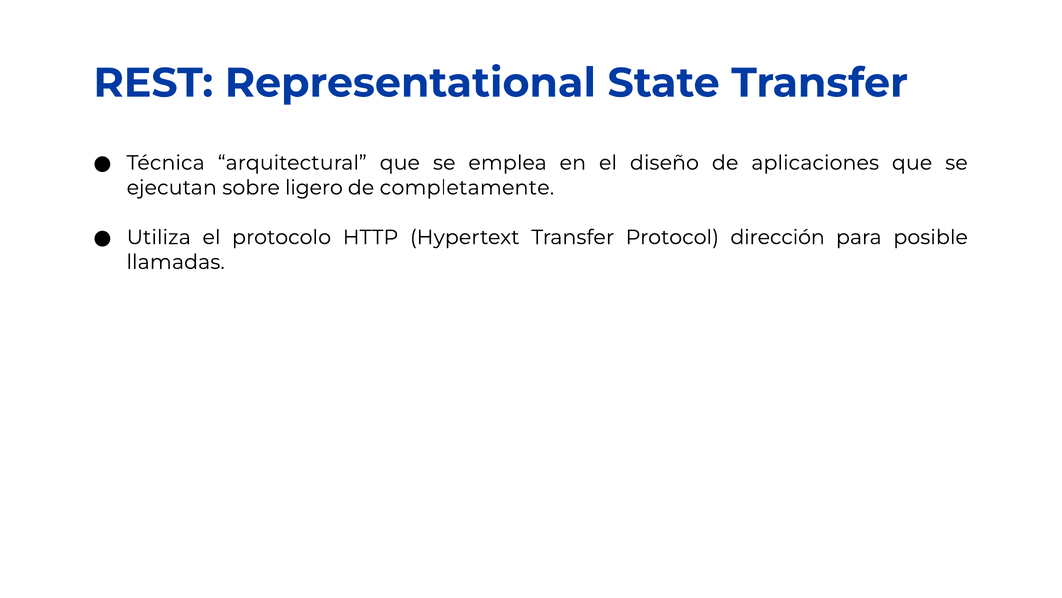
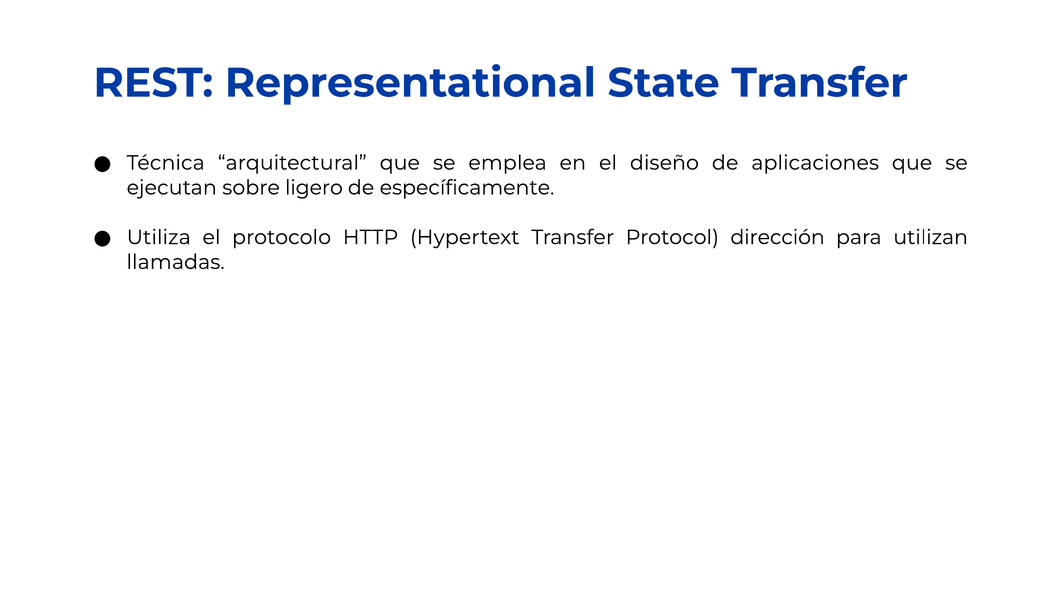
completamente: completamente -> específicamente (467, 187)
posible: posible -> utilizan (931, 237)
